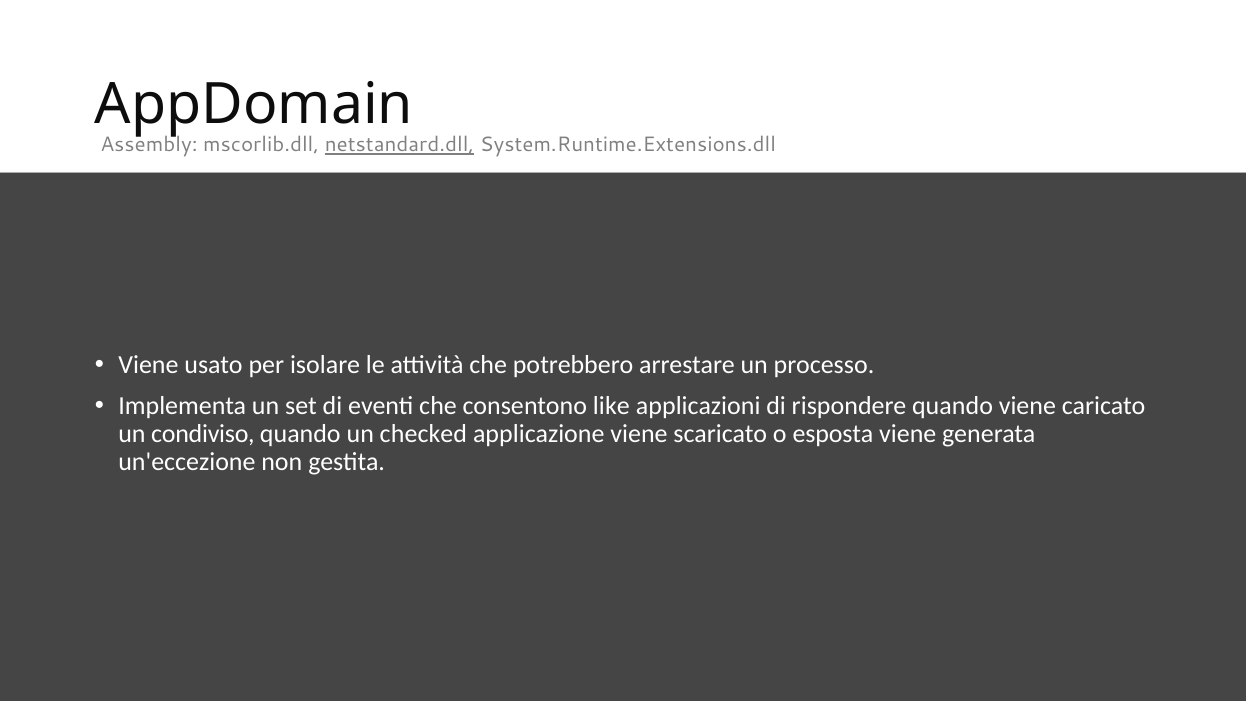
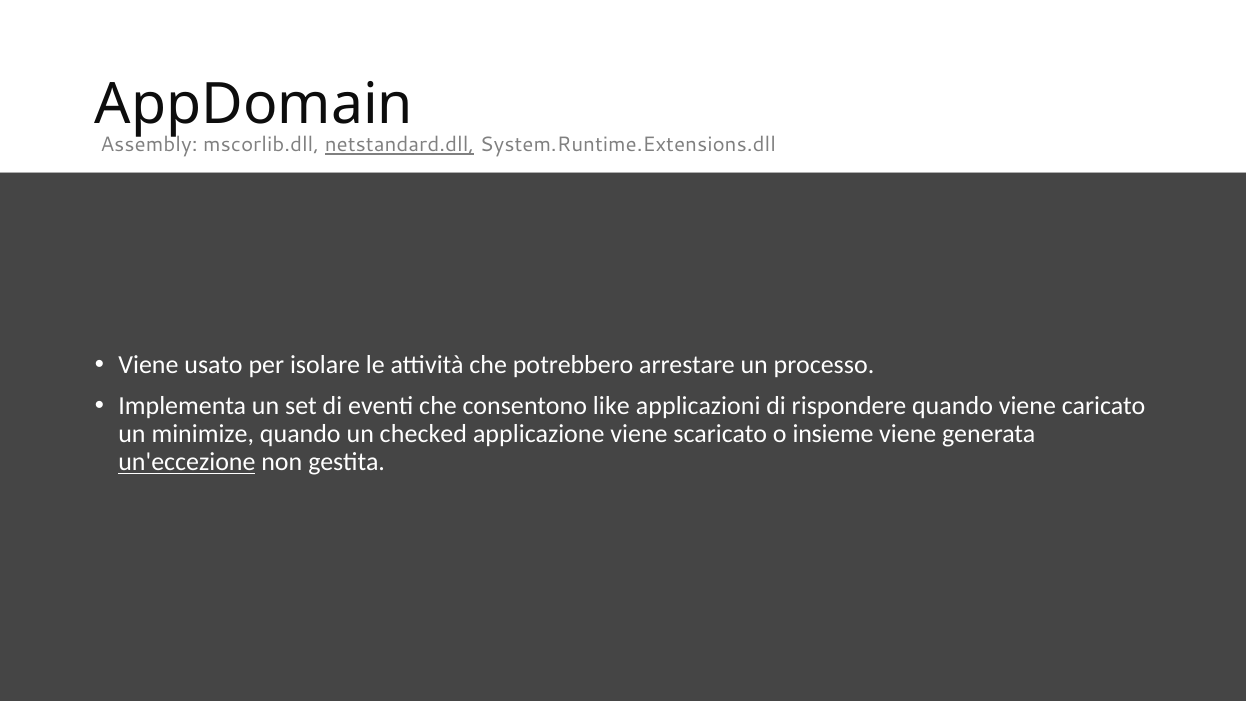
condiviso: condiviso -> minimize (203, 434)
esposta: esposta -> insieme (833, 434)
un'eccezione underline: none -> present (187, 462)
